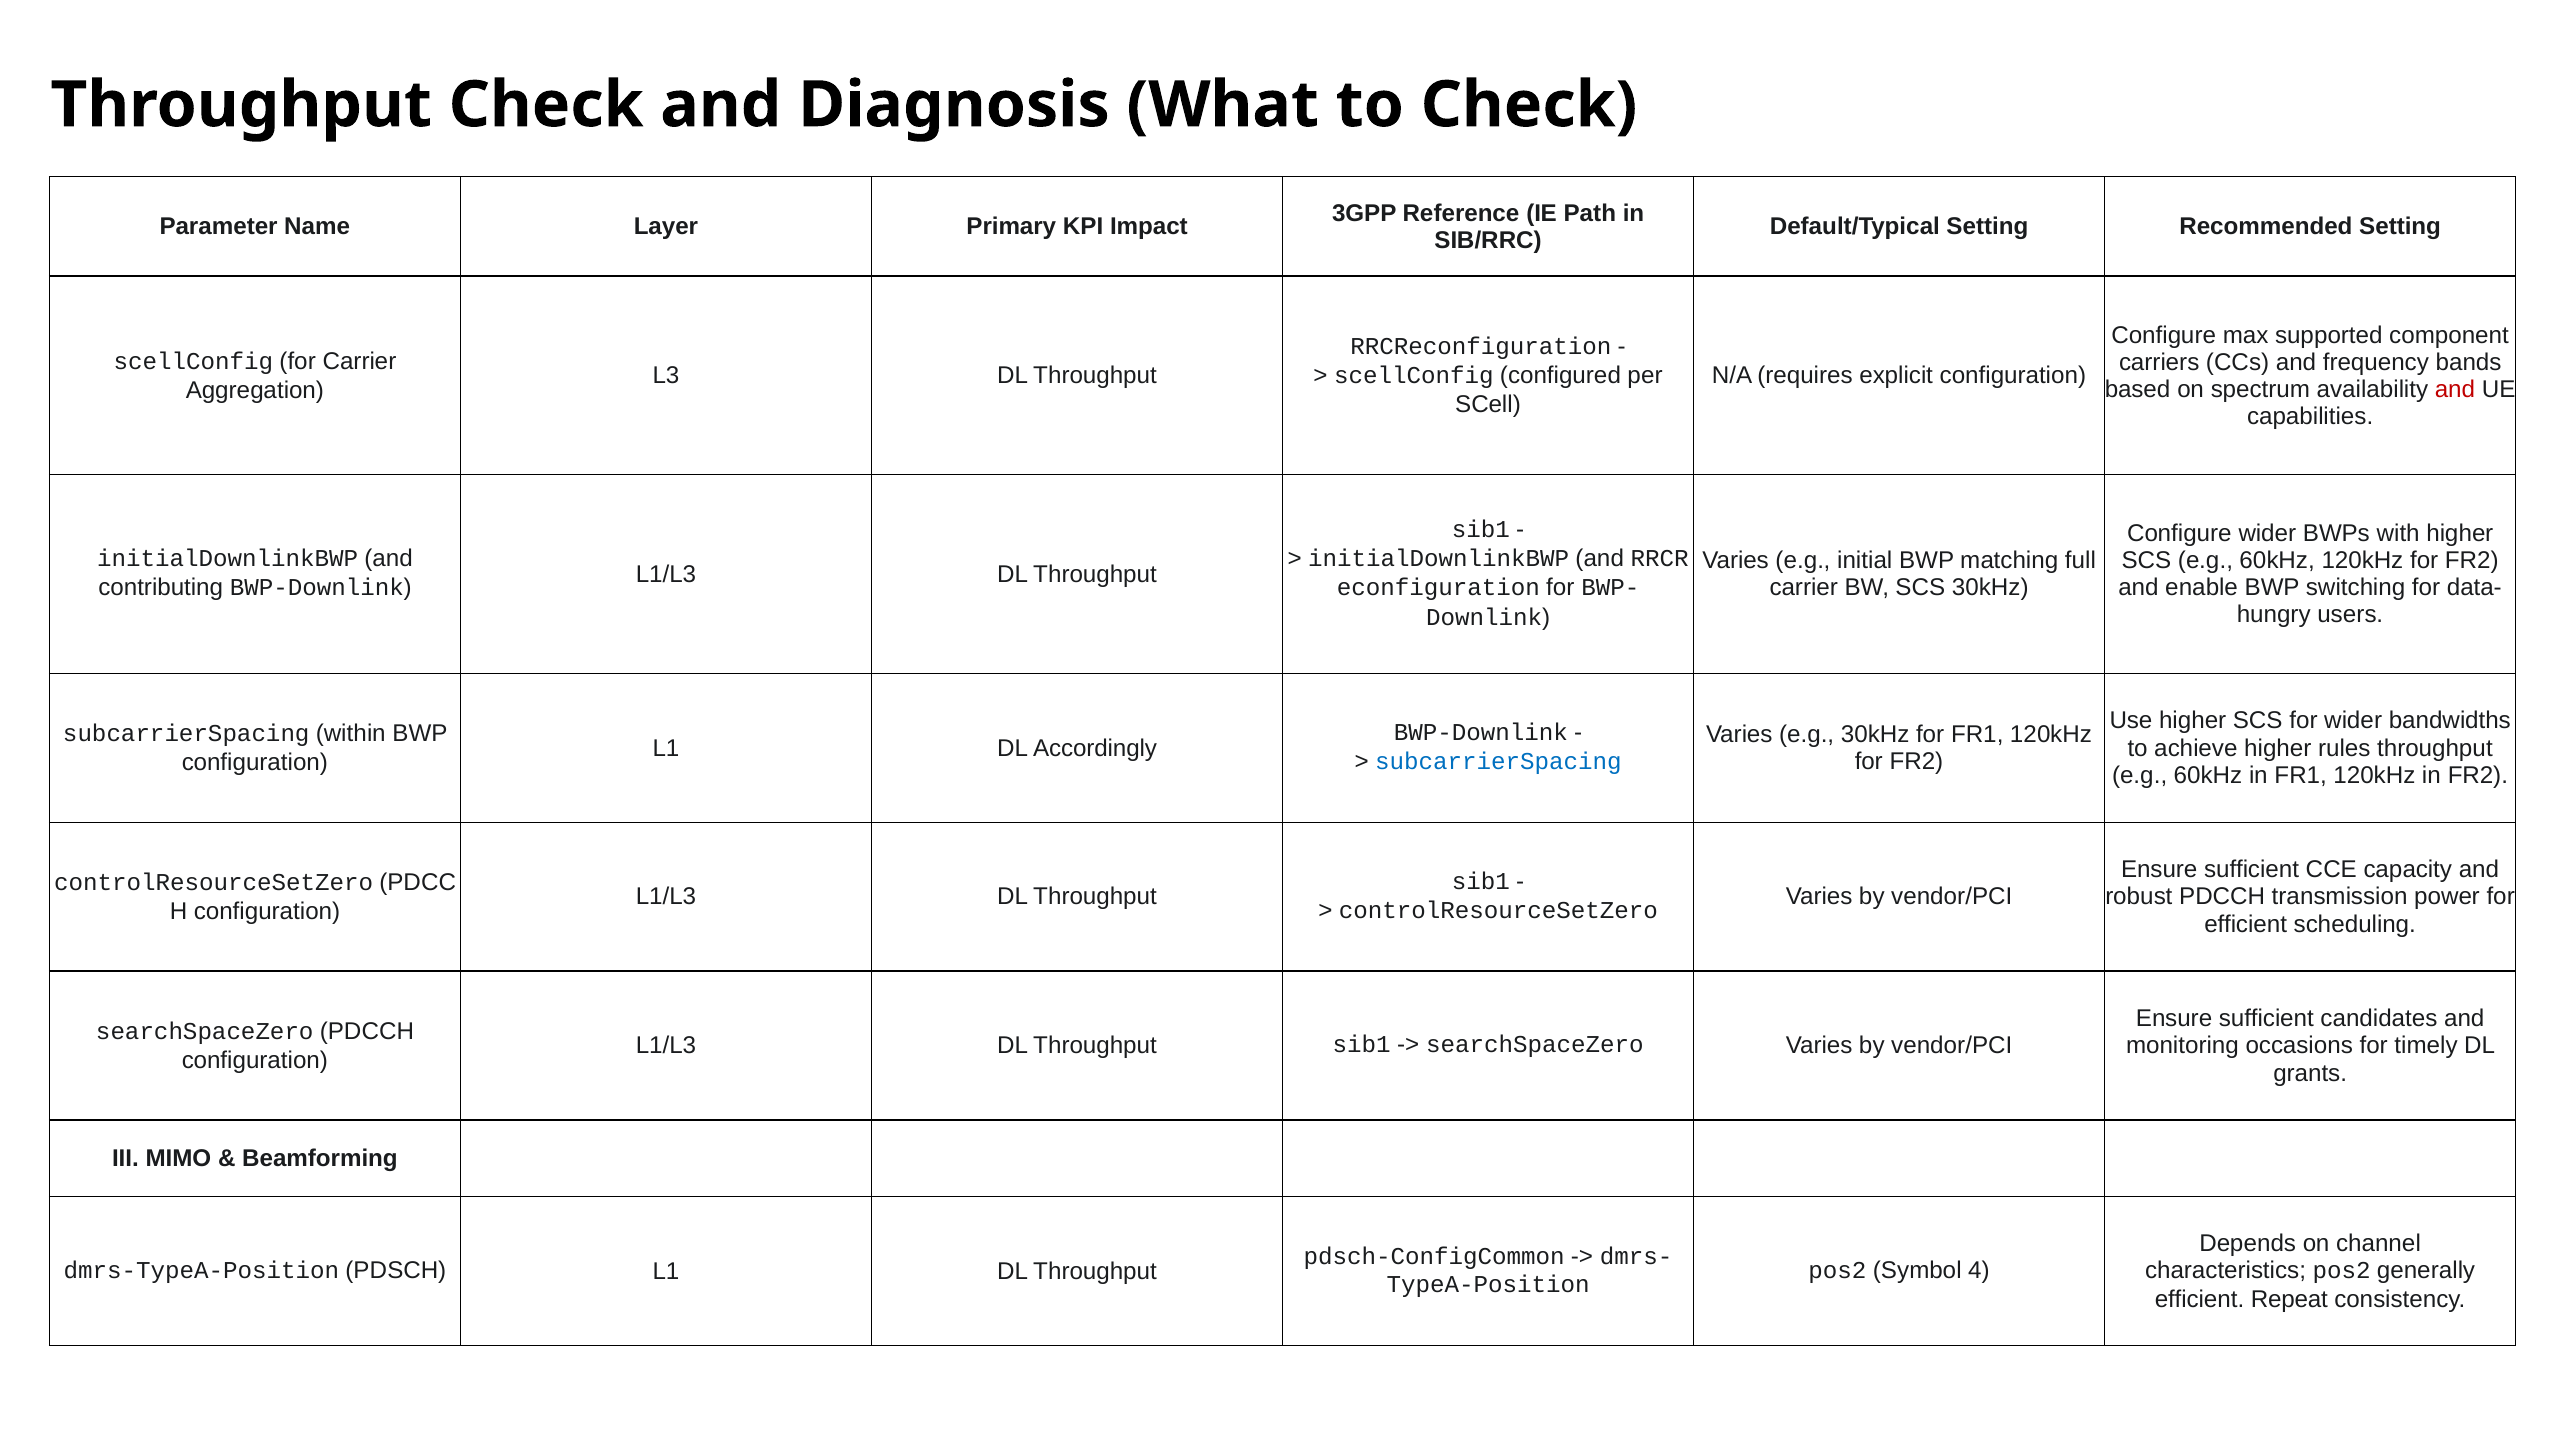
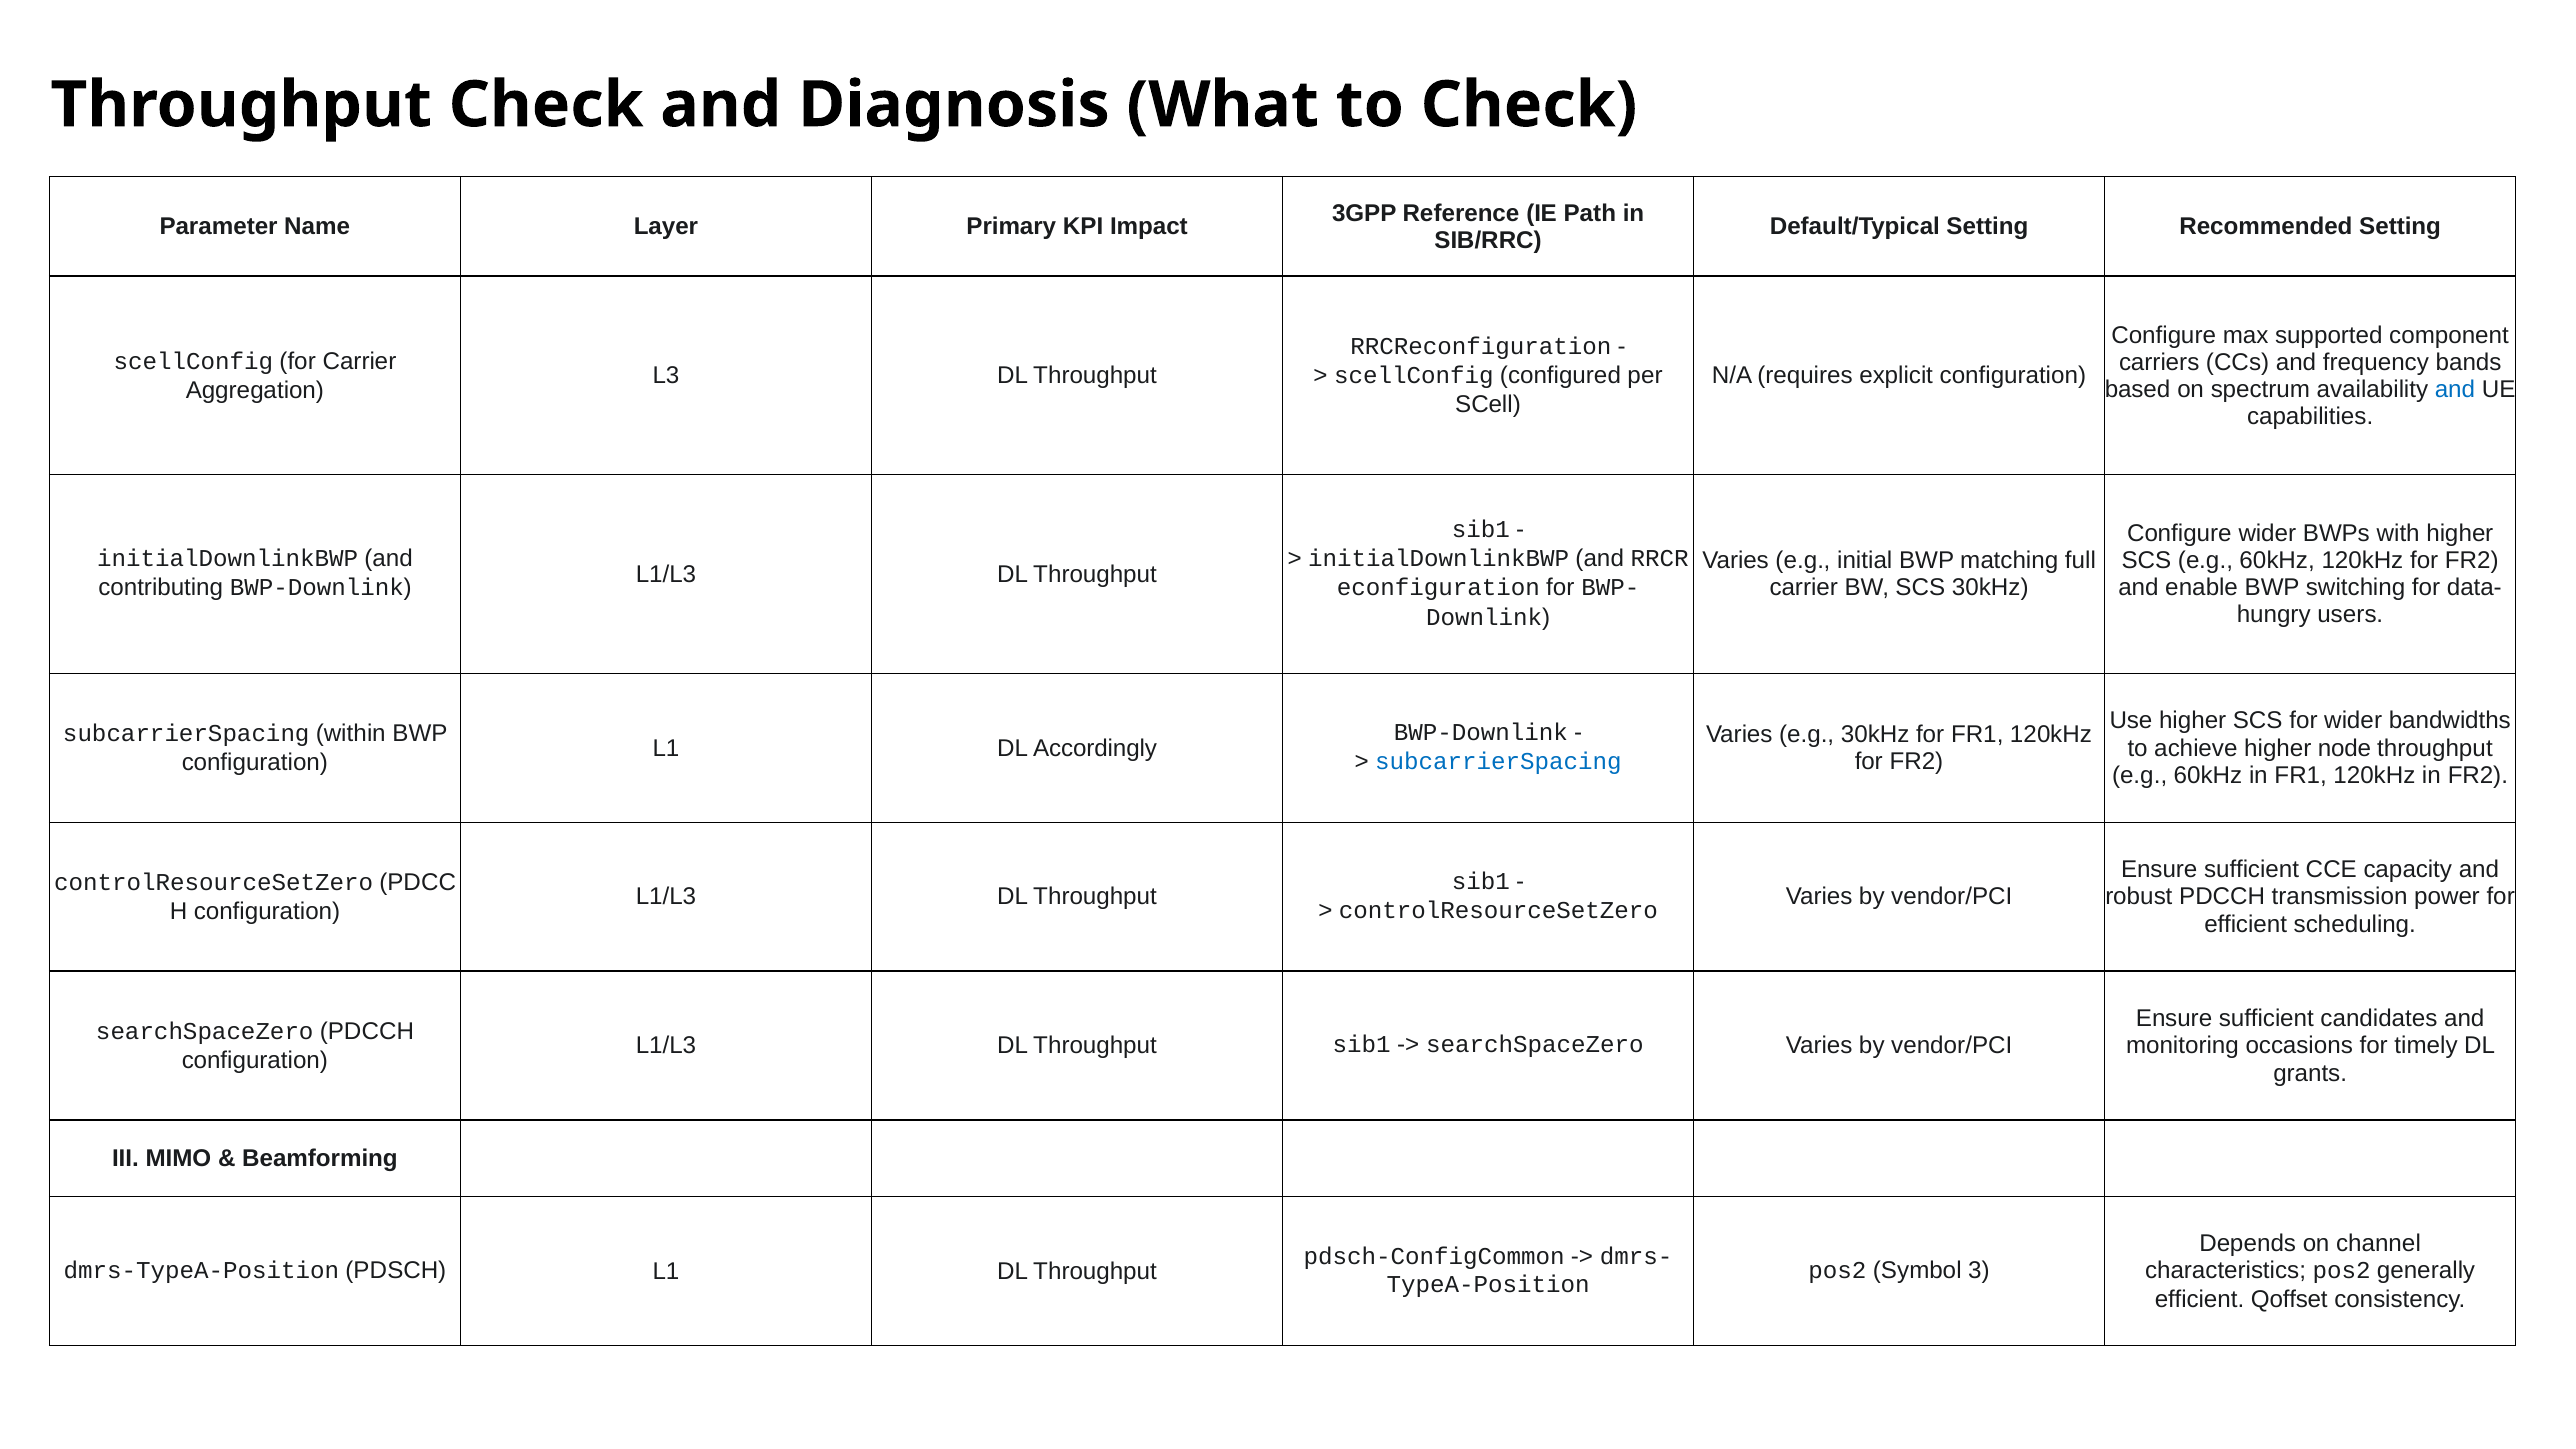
and colour: red -> blue (2455, 389)
rules: rules -> node (2344, 748)
4: 4 -> 3 (1979, 1271)
Repeat: Repeat -> Qoffset (2289, 1300)
